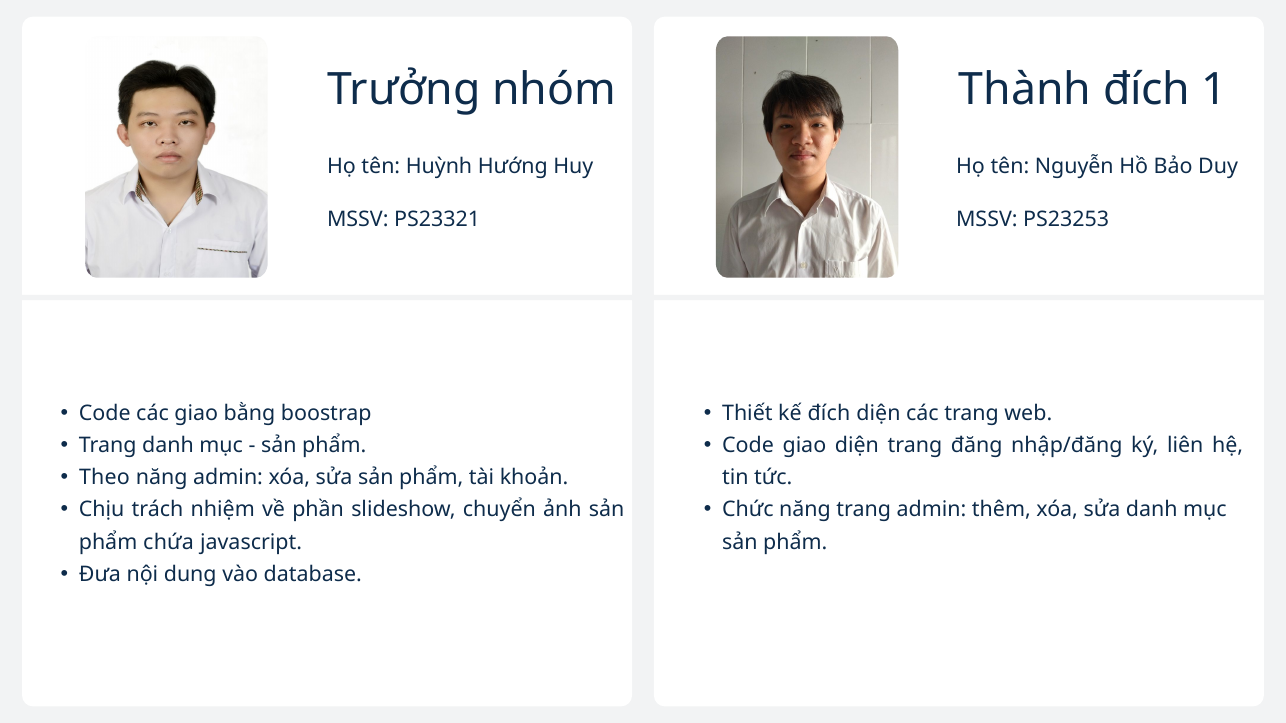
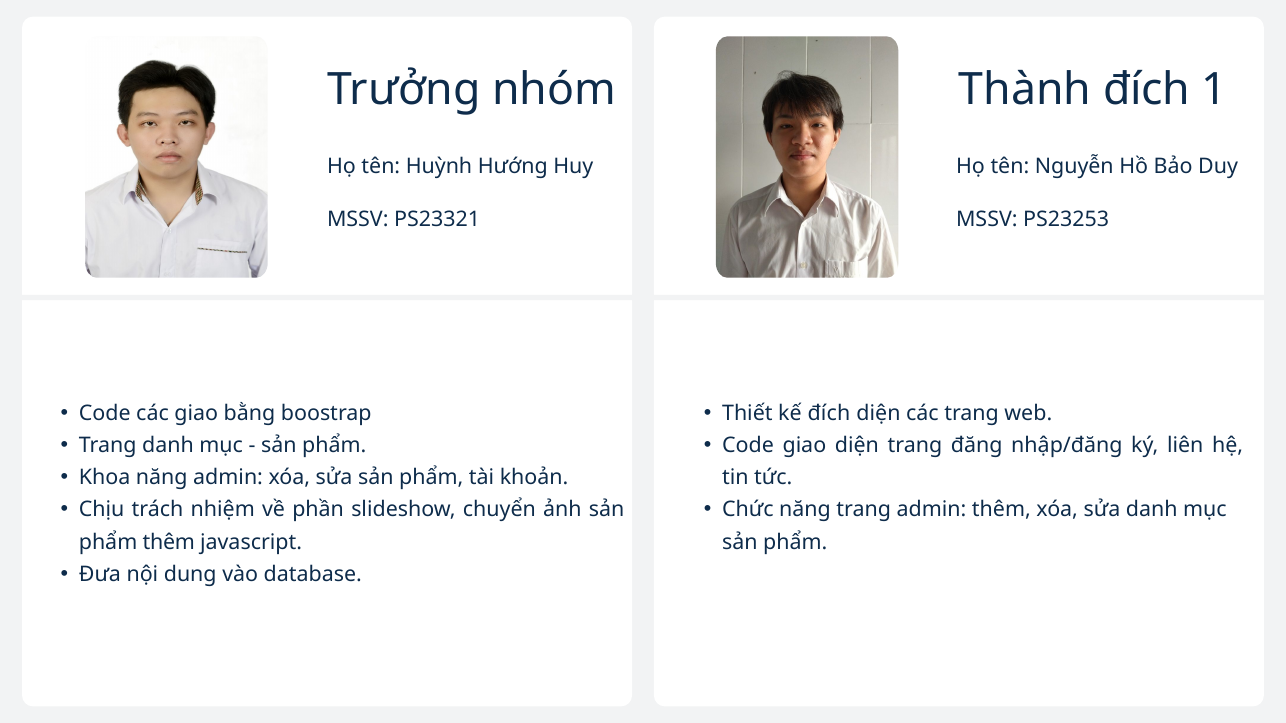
Theo: Theo -> Khoa (105, 478)
phẩm chứa: chứa -> thêm (169, 542)
